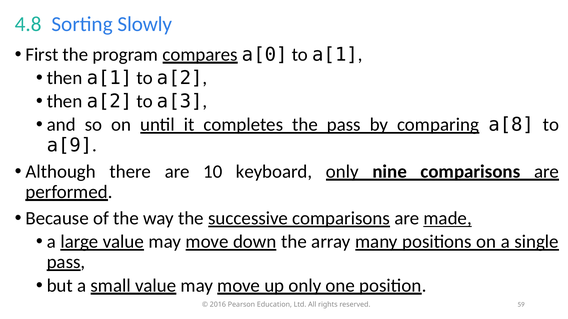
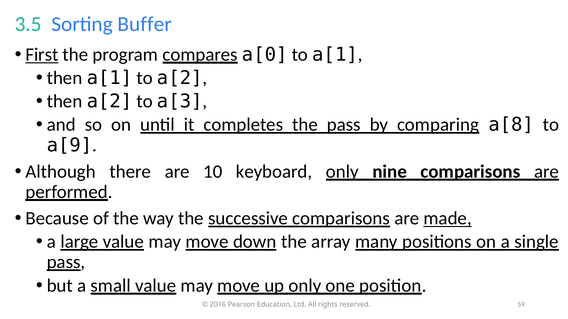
4.8: 4.8 -> 3.5 (28, 24)
Slowly: Slowly -> Buffer (145, 24)
First underline: none -> present (42, 55)
